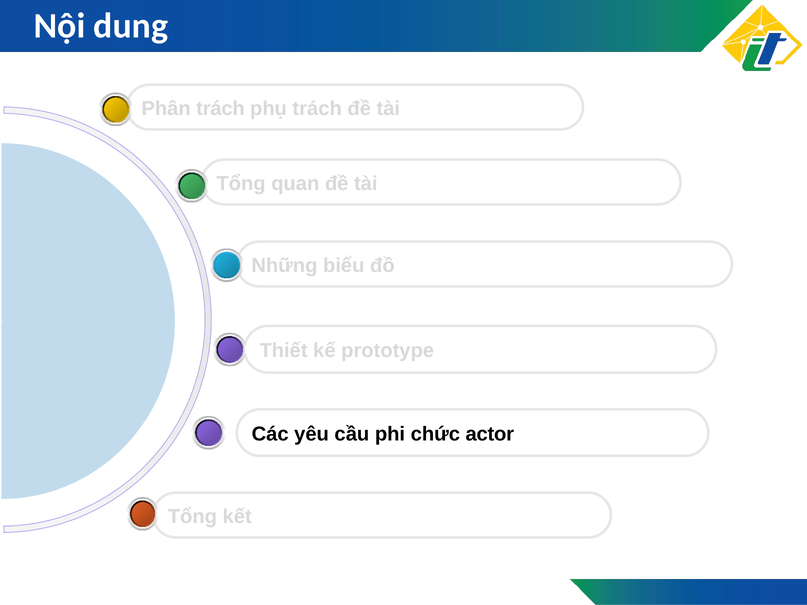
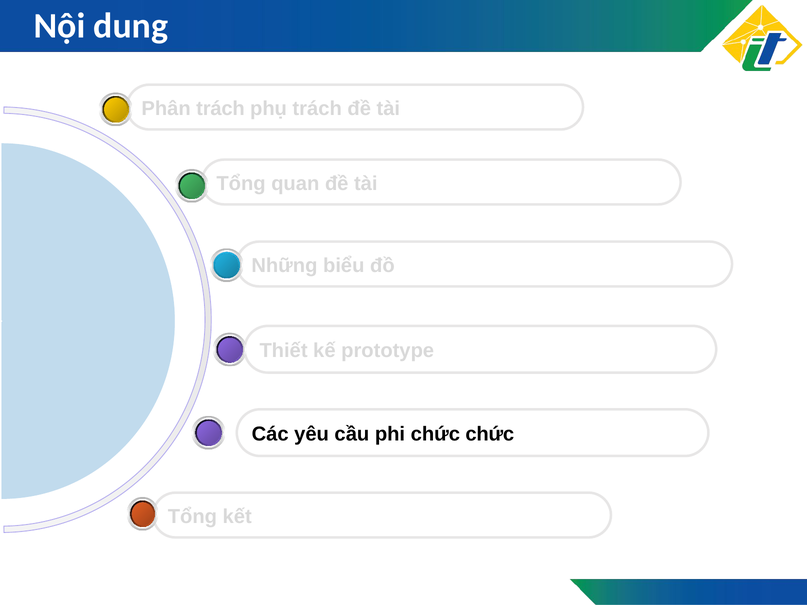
chức actor: actor -> chức (490, 434)
